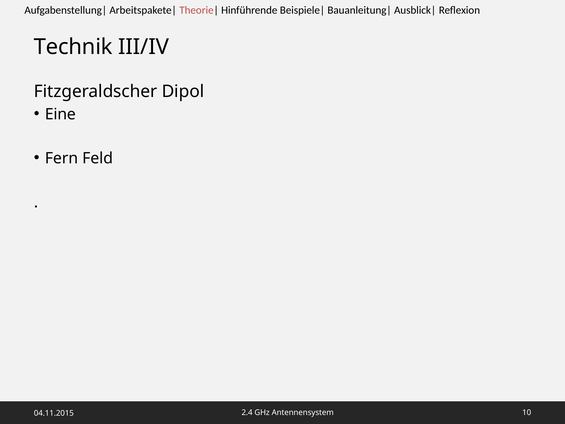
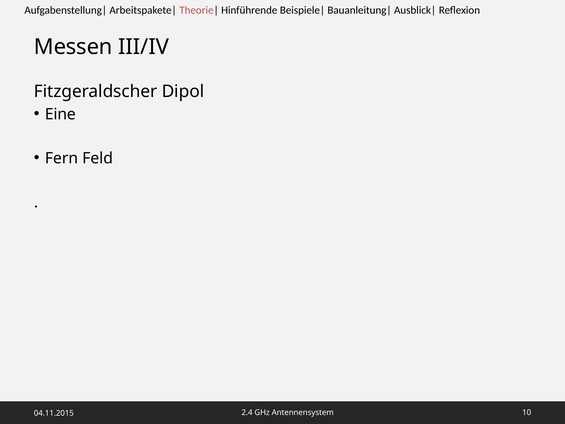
Technik: Technik -> Messen (73, 47)
